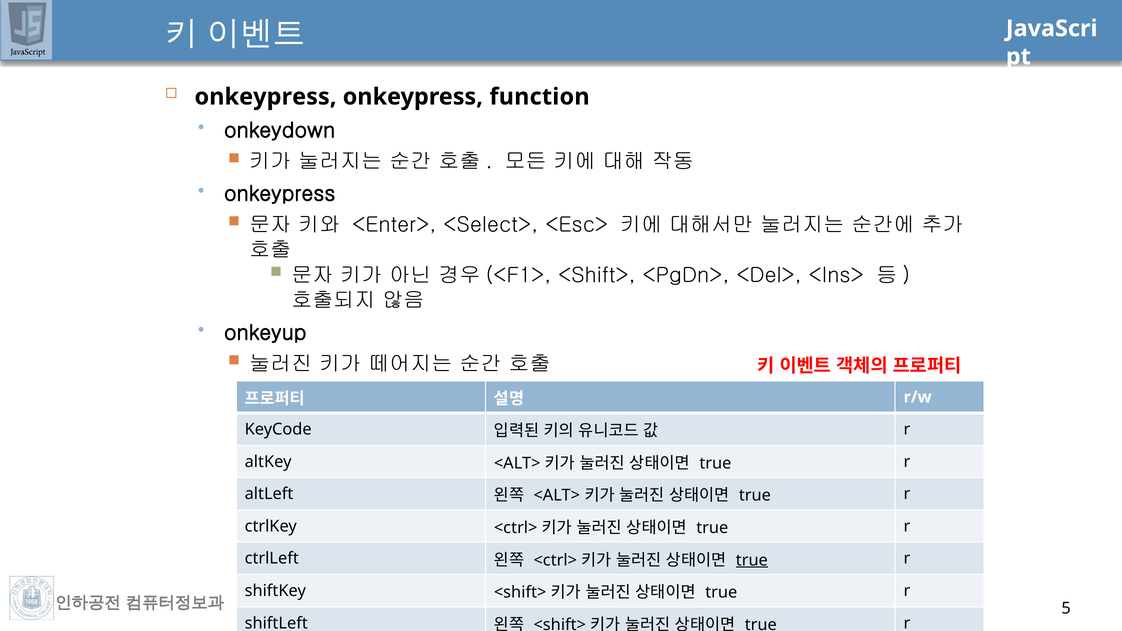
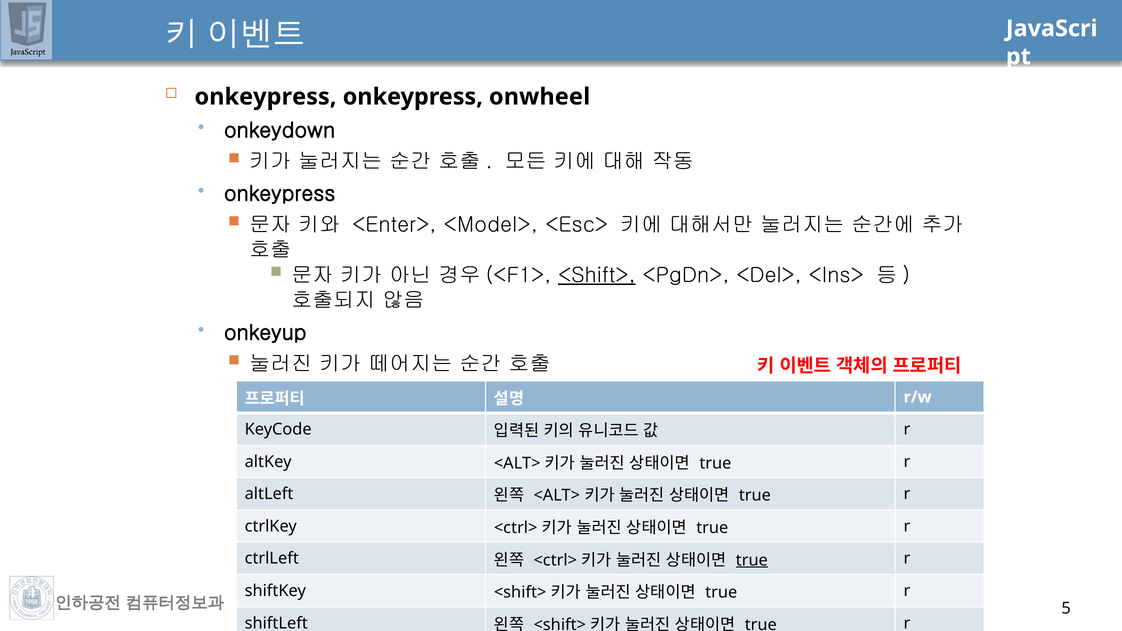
function: function -> onwheel (540, 97)
<Select>: <Select> -> <Model> (491, 225)
<Shift> underline: none -> present (597, 275)
